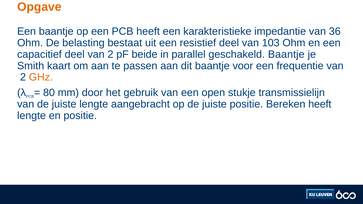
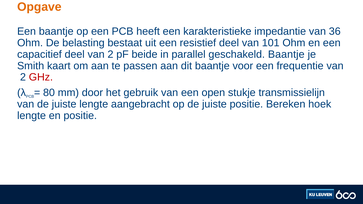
103: 103 -> 101 (271, 43)
GHz colour: orange -> red (41, 77)
Bereken heeft: heeft -> hoek (320, 104)
